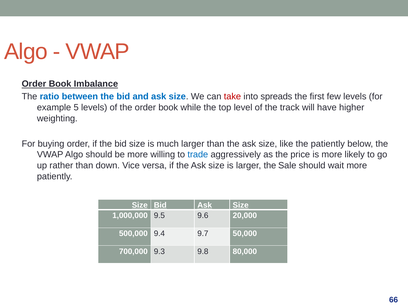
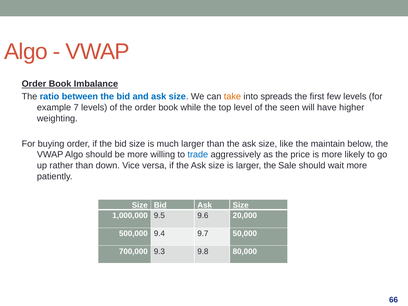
take colour: red -> orange (232, 97)
5: 5 -> 7 (76, 108)
track: track -> seen (290, 108)
the patiently: patiently -> maintain (328, 144)
